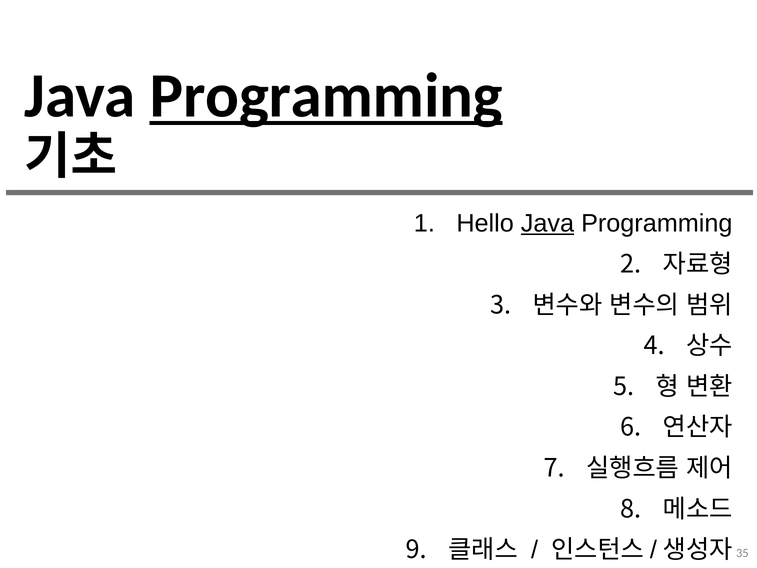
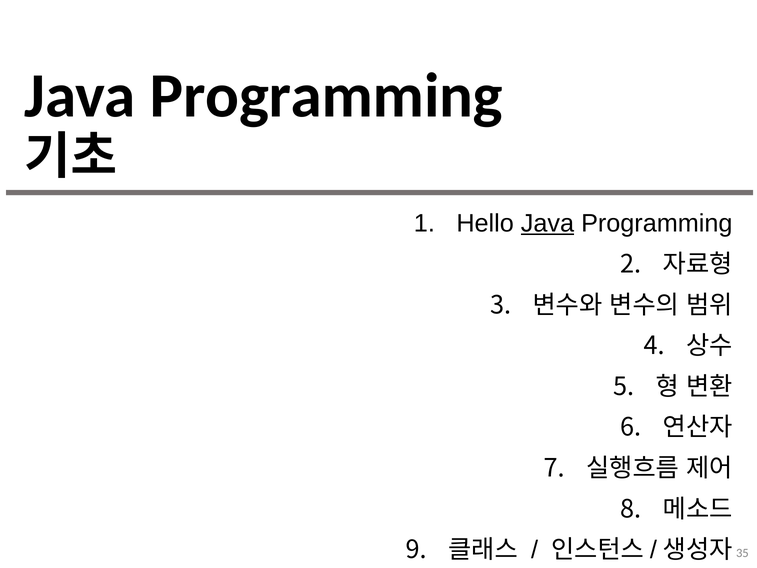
Programming underline: present -> none (326, 96)
